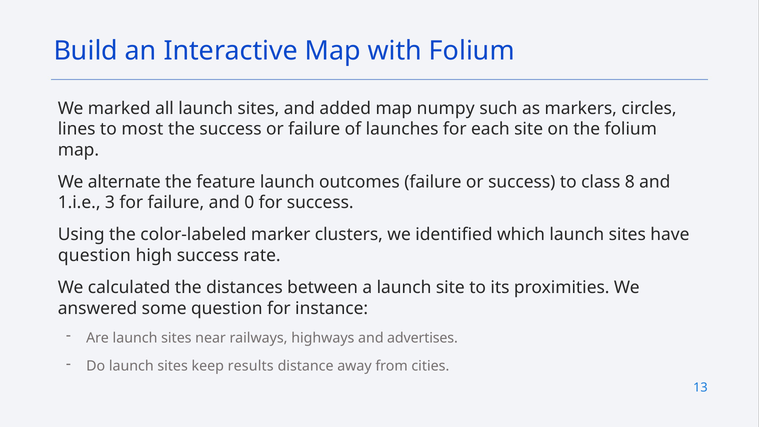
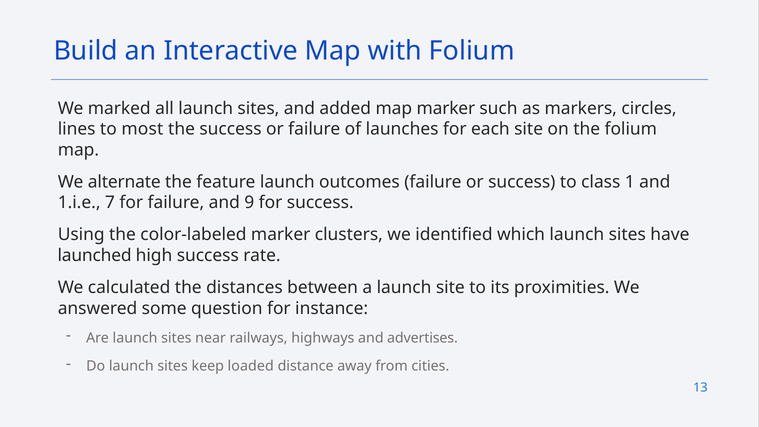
map numpy: numpy -> marker (446, 108)
8: 8 -> 1 (630, 182)
3: 3 -> 7 (110, 203)
0: 0 -> 9 (249, 203)
question: question -> launched (95, 255)
results: results -> loaded (251, 366)
